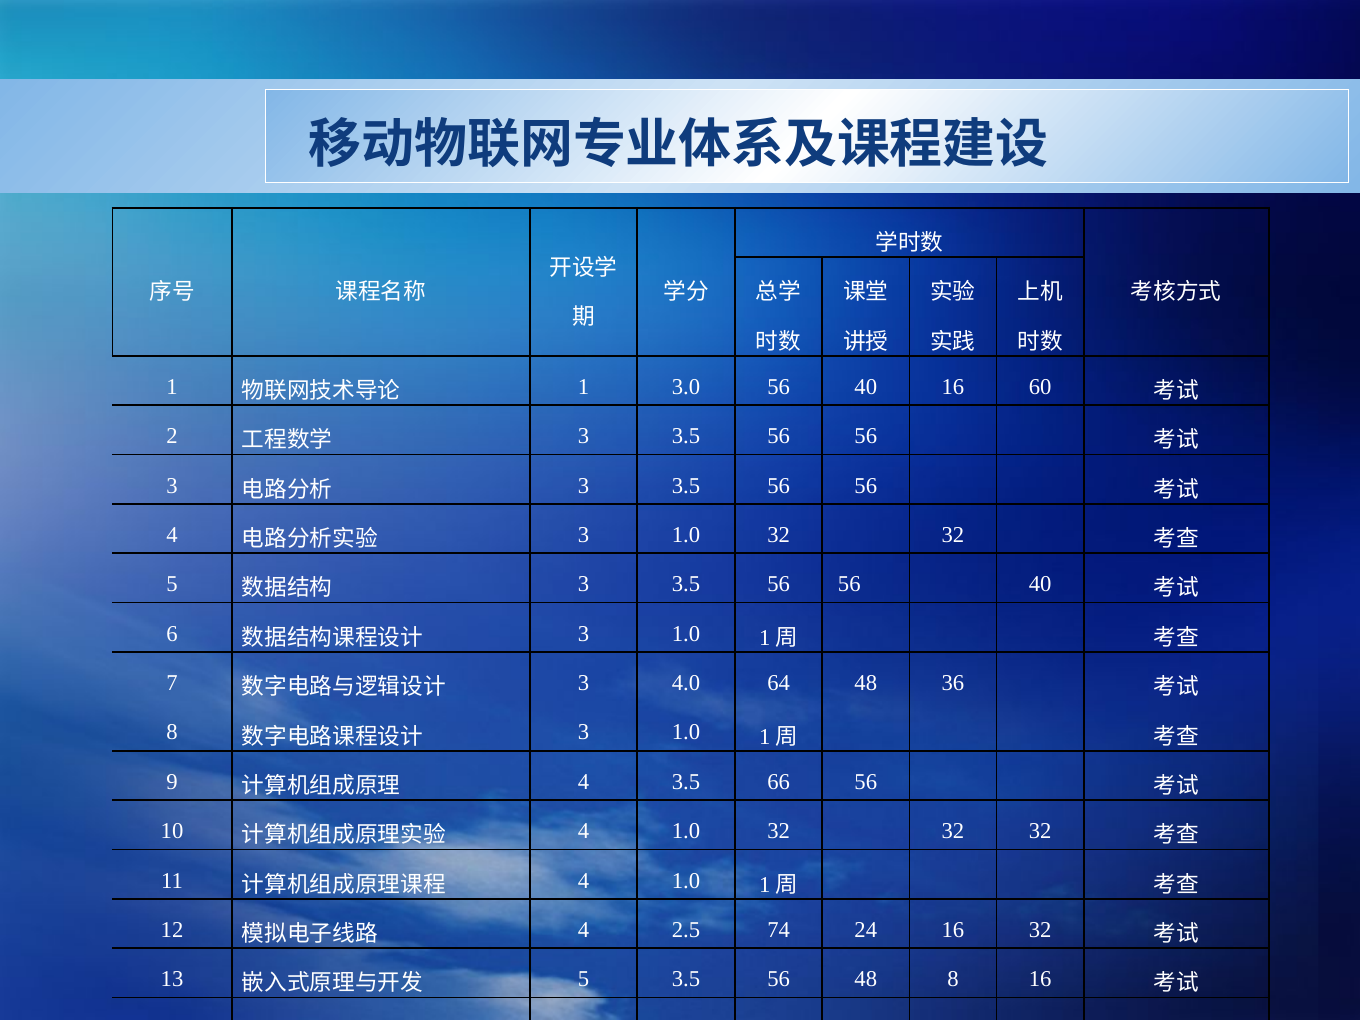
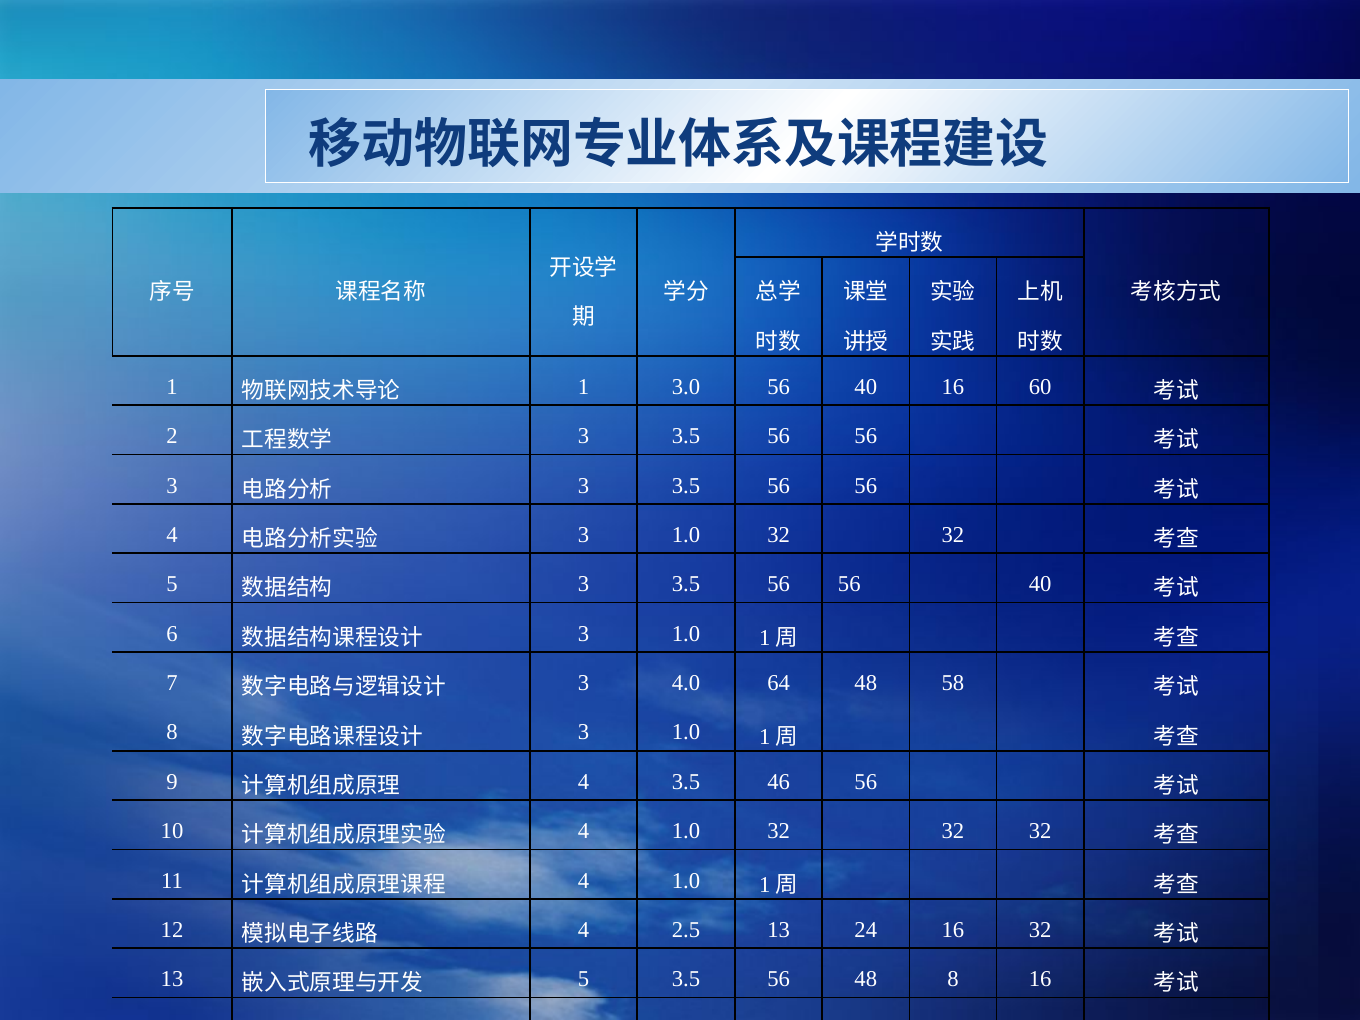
36: 36 -> 58 (953, 683)
66: 66 -> 46 (779, 782)
2.5 74: 74 -> 13 (779, 930)
